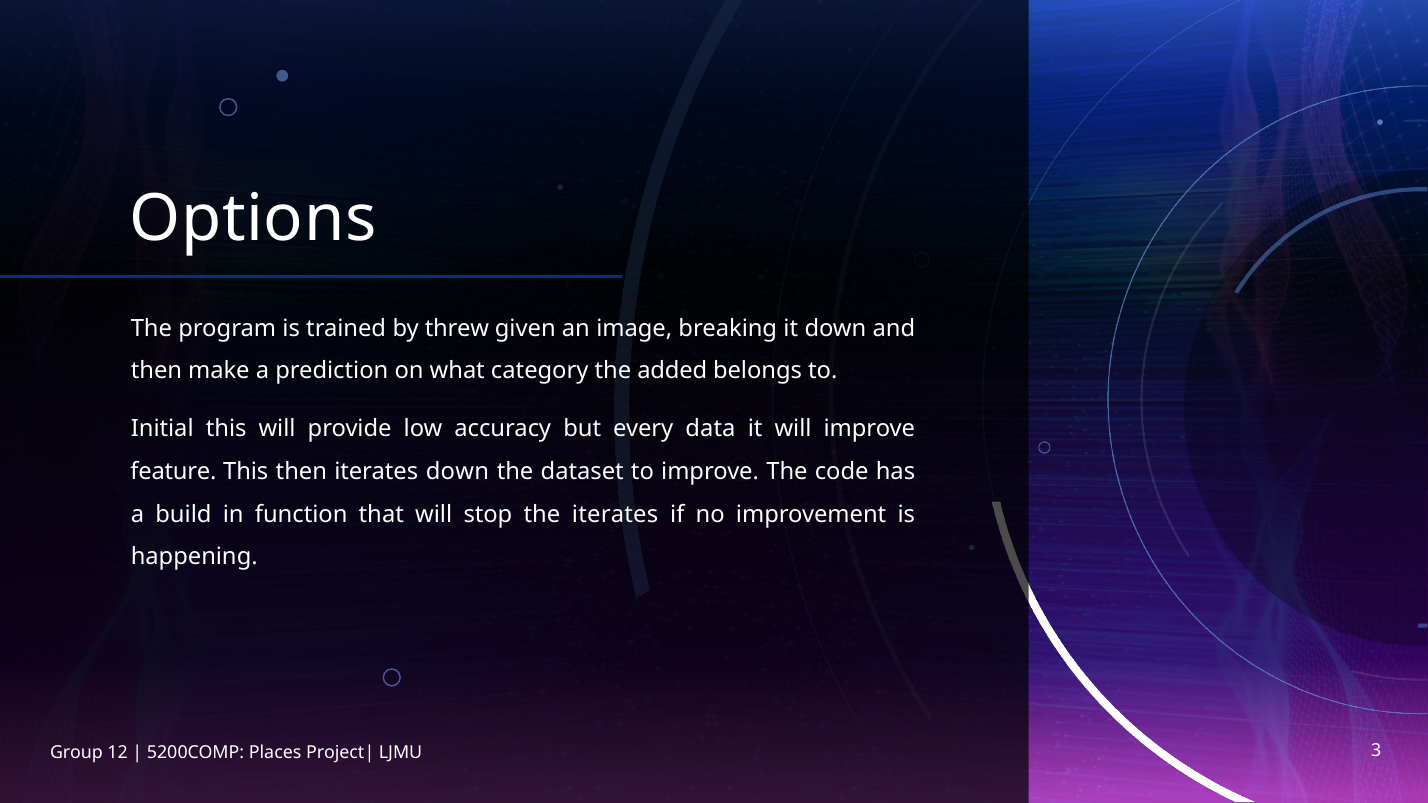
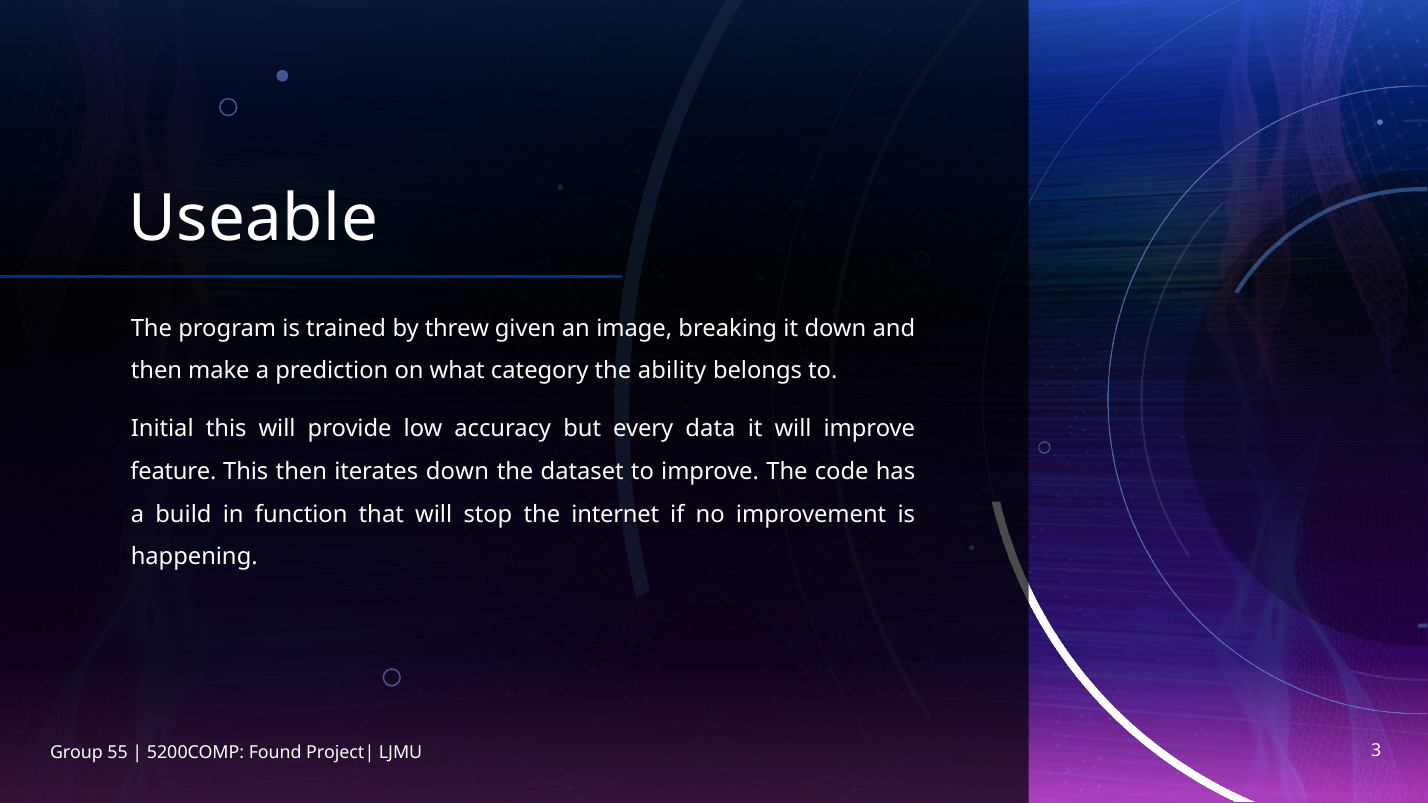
Options: Options -> Useable (253, 219)
added: added -> ability (672, 371)
the iterates: iterates -> internet (615, 514)
12: 12 -> 55 (118, 753)
Places: Places -> Found (275, 753)
